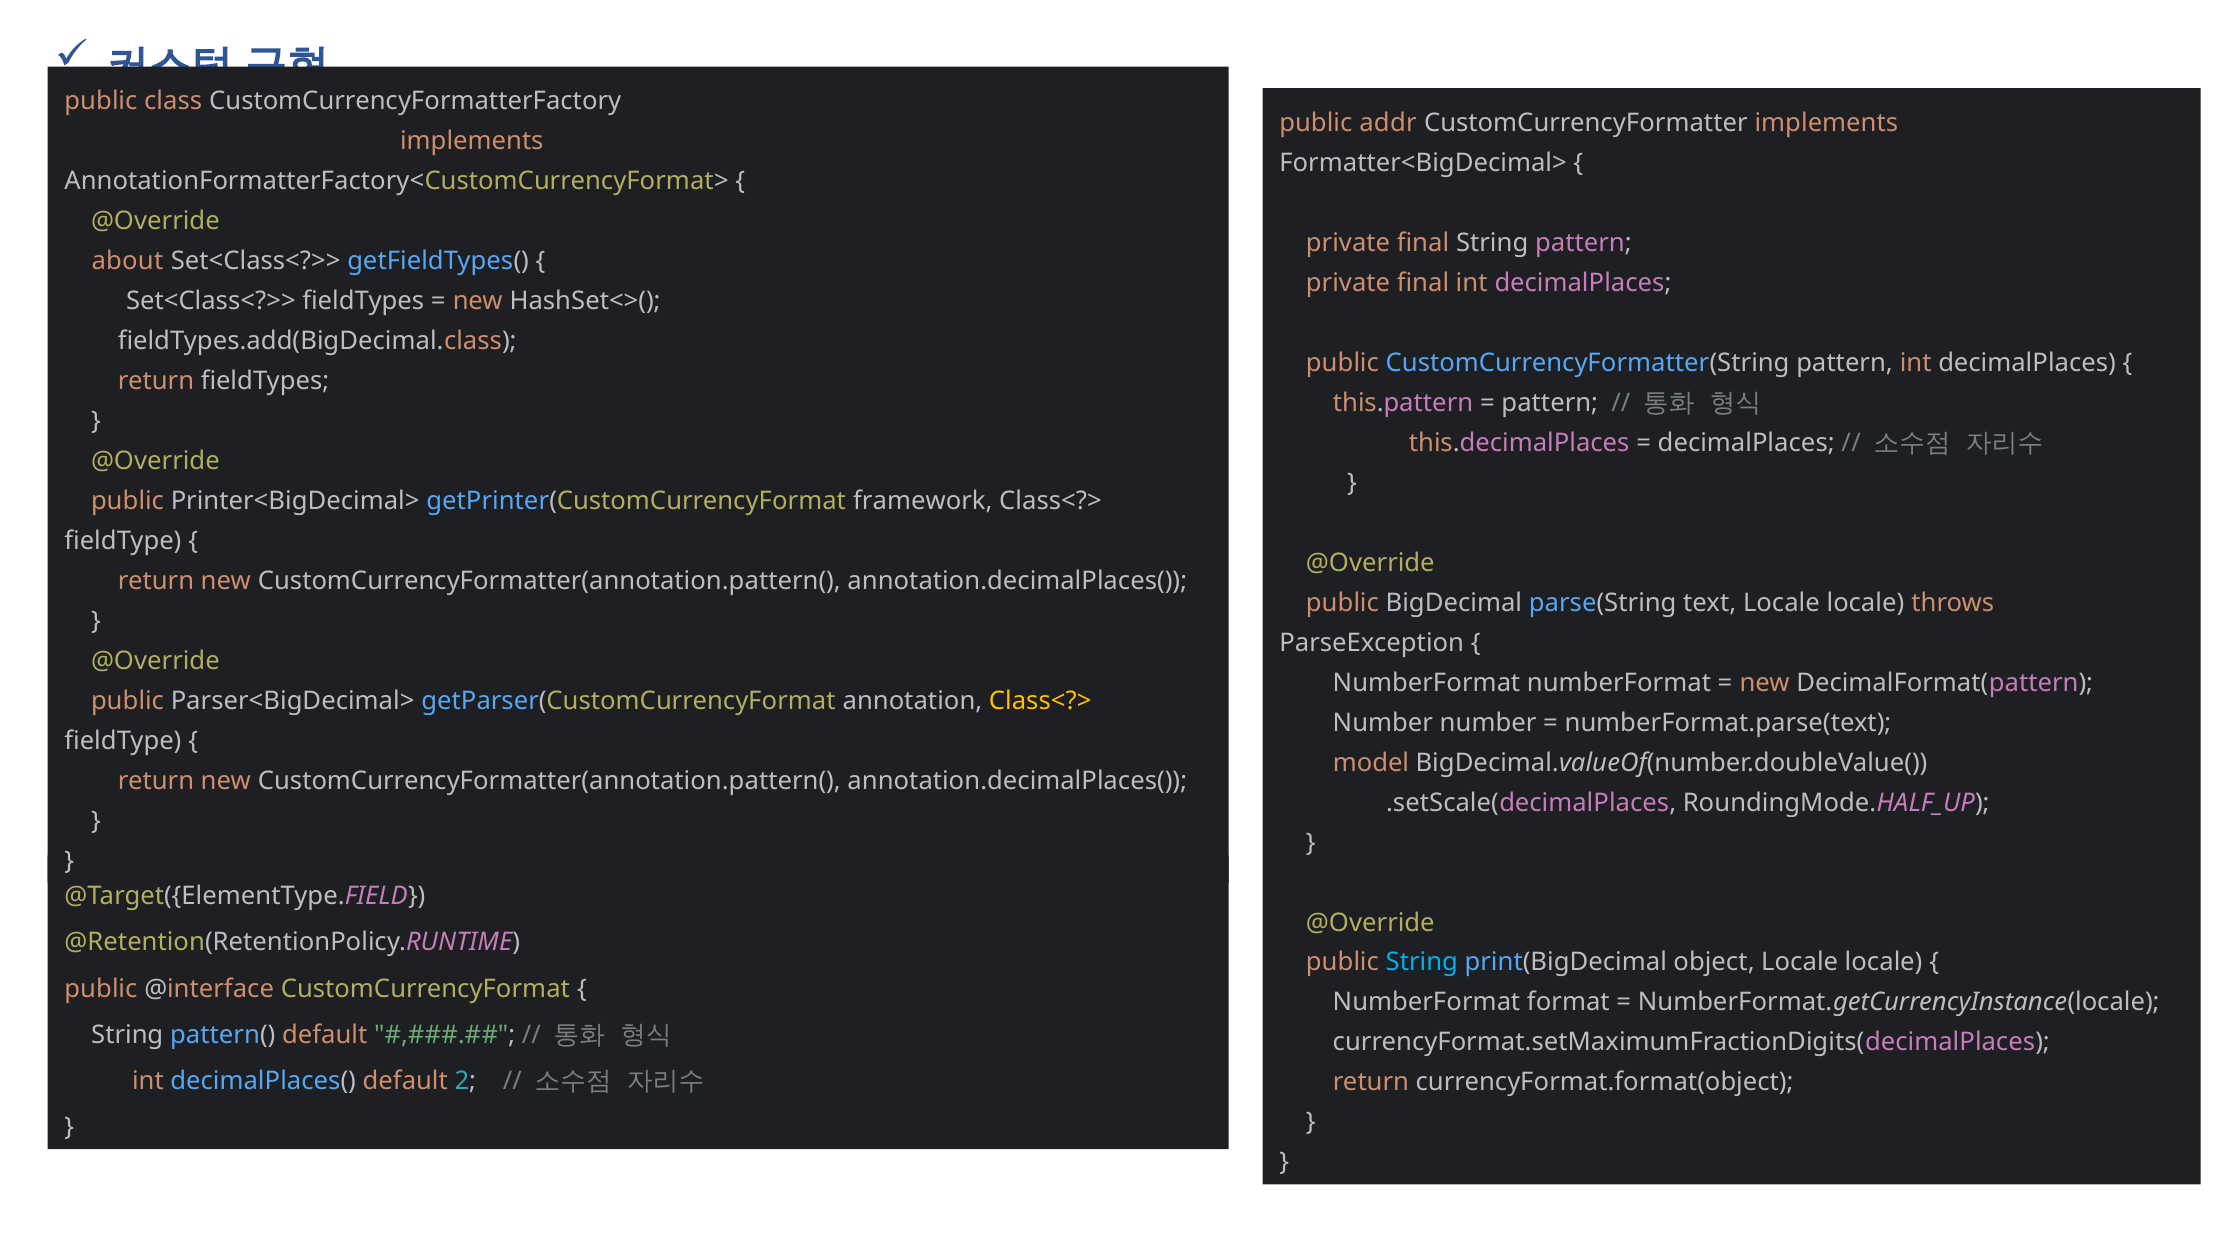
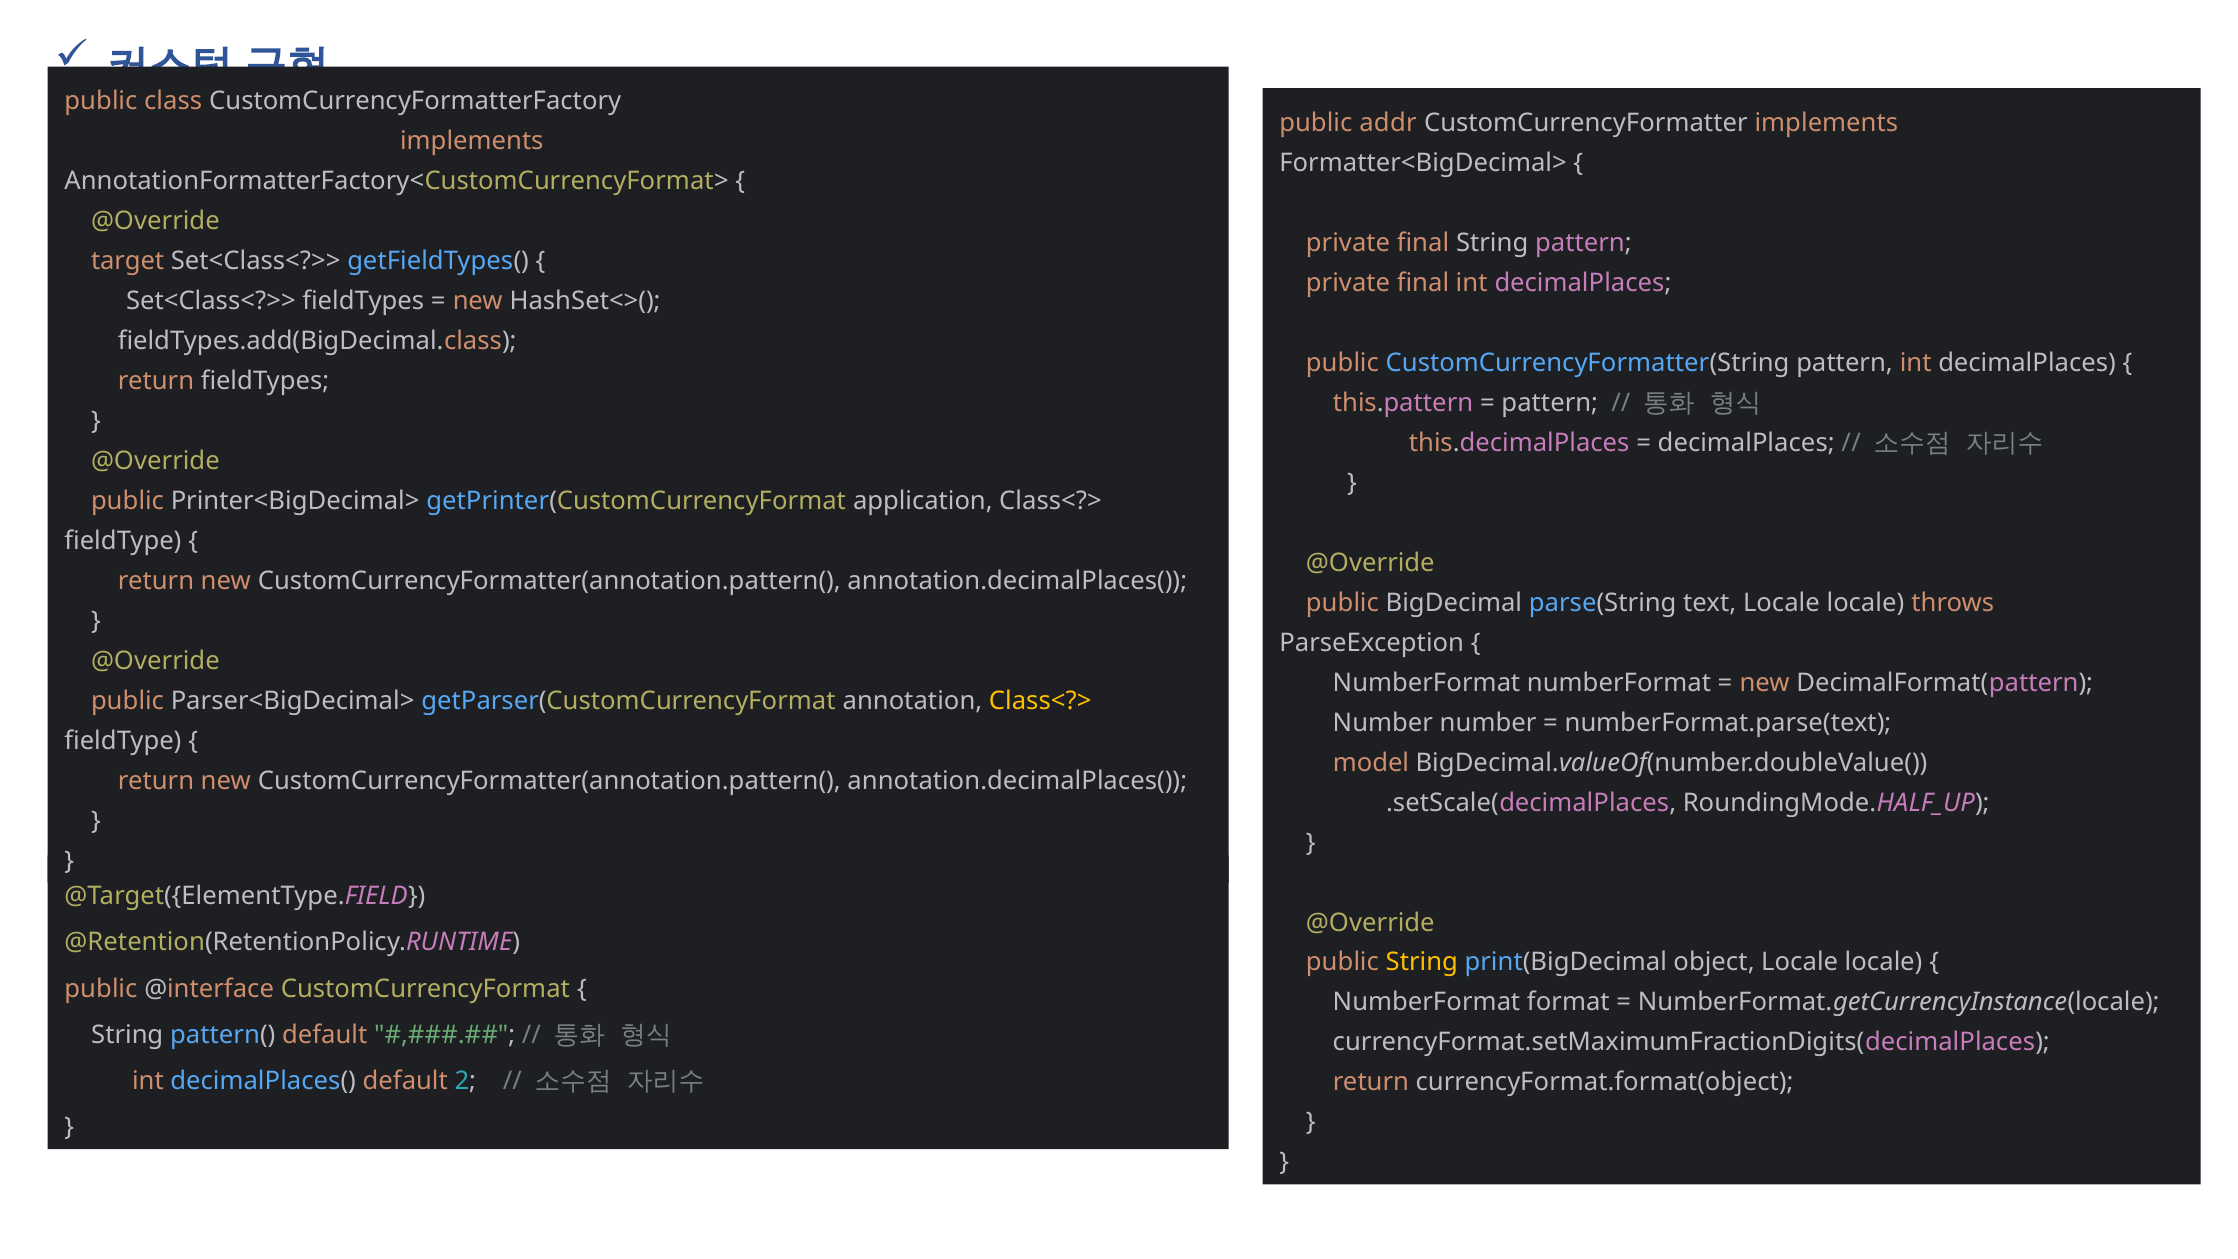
about: about -> target (128, 261)
framework: framework -> application (923, 501)
String colour: light blue -> yellow (1422, 962)
